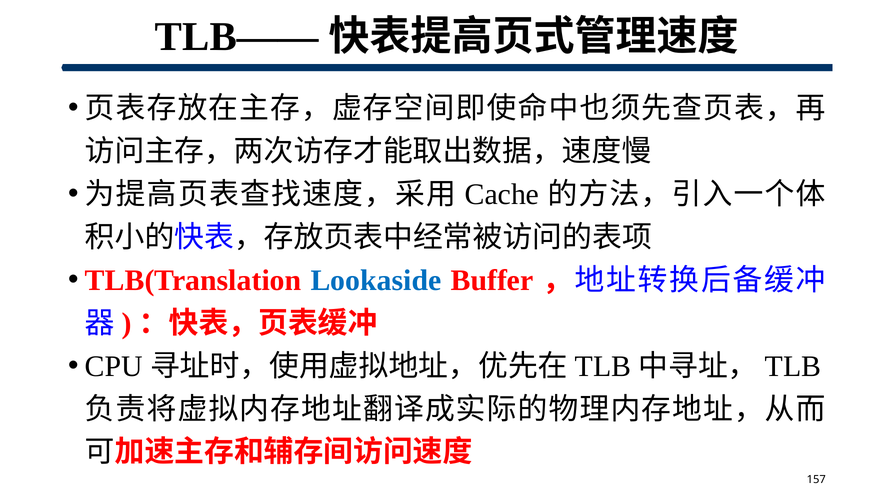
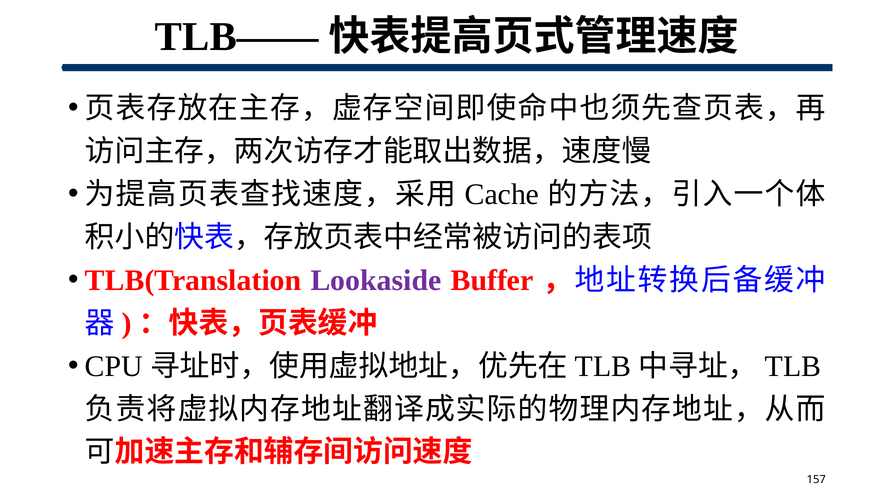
Lookaside colour: blue -> purple (376, 280)
